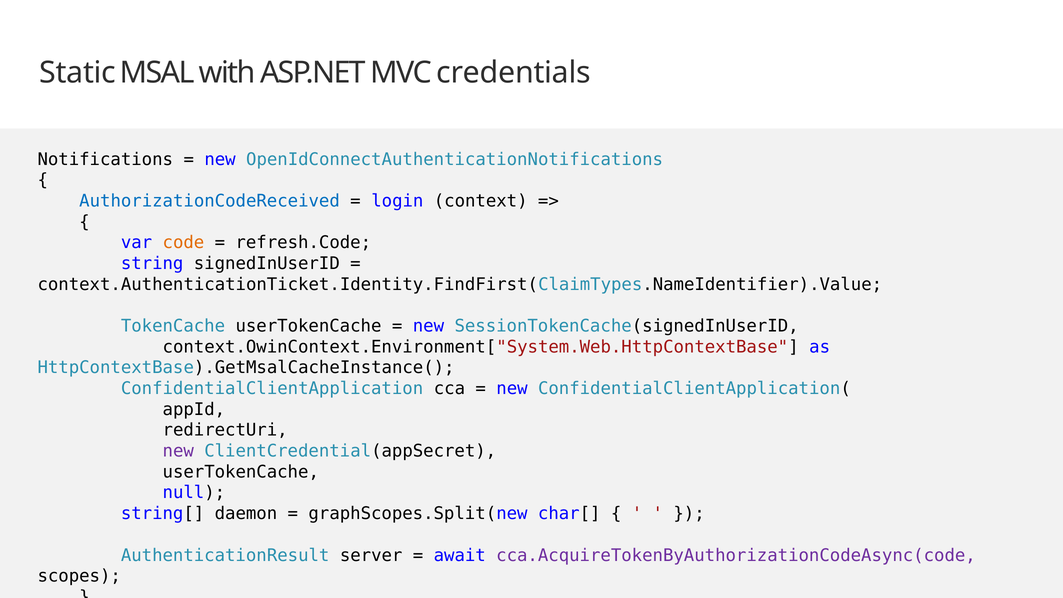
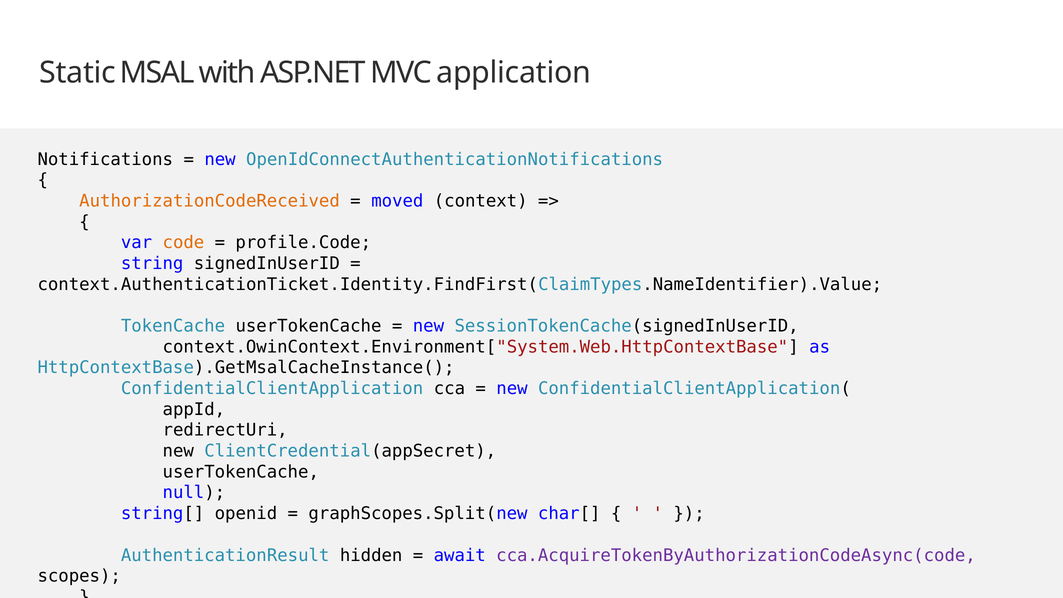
credentials: credentials -> application (514, 73)
AuthorizationCodeReceived colour: blue -> orange (210, 201)
login: login -> moved (397, 201)
refresh.Code: refresh.Code -> profile.Code (303, 243)
new colour: purple -> black (178, 451)
daemon: daemon -> openid (246, 513)
server: server -> hidden (371, 555)
